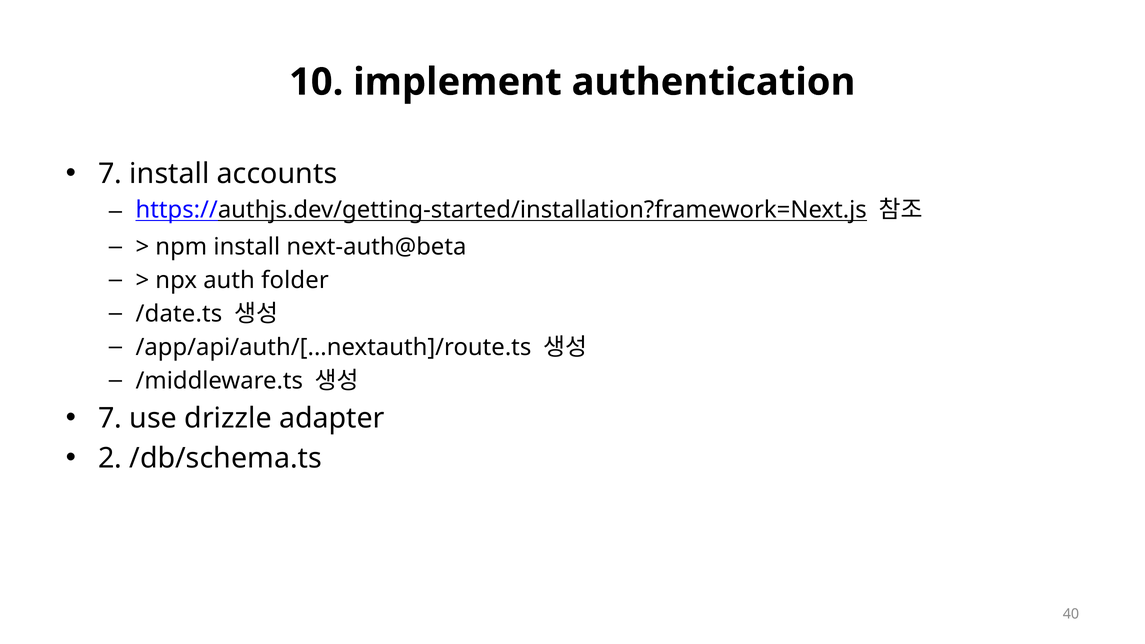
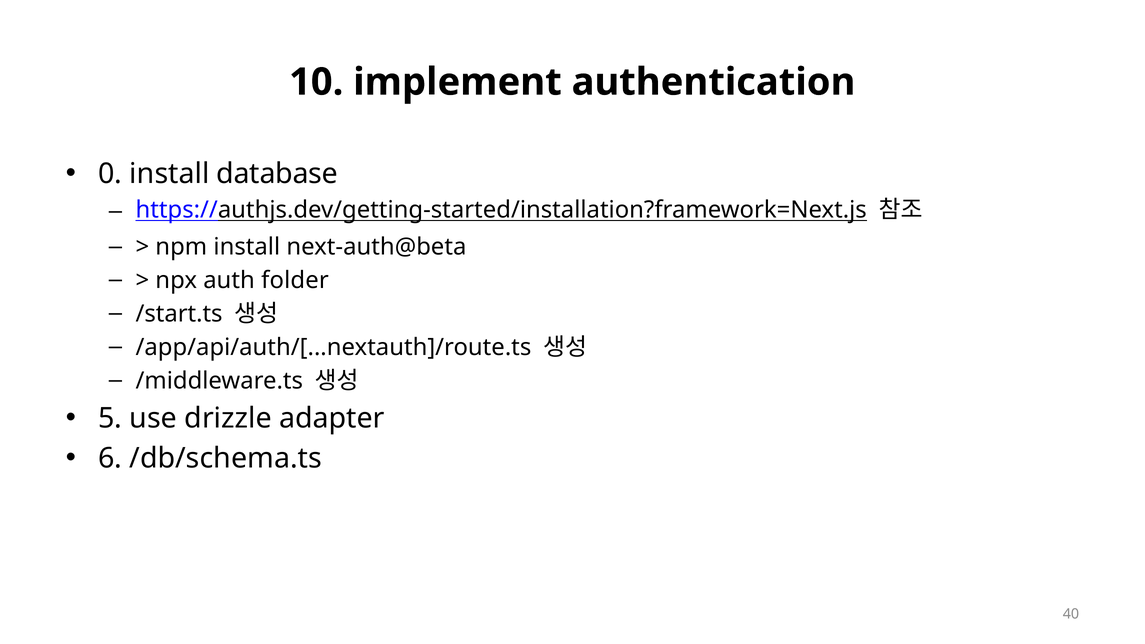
7: 7 -> 0 (110, 174)
accounts: accounts -> database (277, 174)
/date.ts: /date.ts -> /start.ts (179, 314)
7: 7 -> 5 (110, 418)
2: 2 -> 6 (110, 458)
